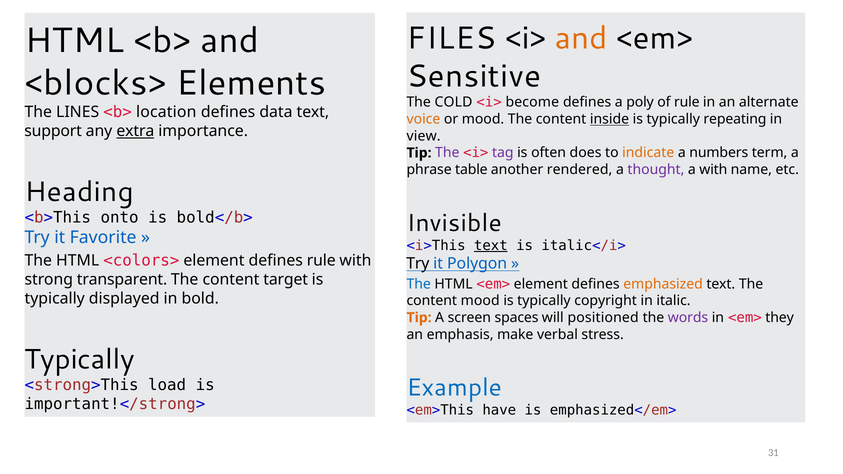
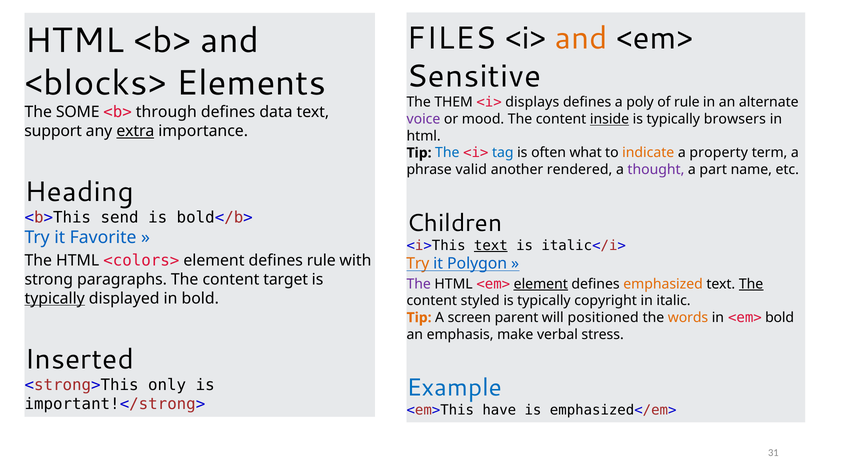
COLD: COLD -> THEM (454, 102)
become: become -> displays (532, 102)
LINES: LINES -> SOME (78, 112)
location: location -> through (166, 112)
voice colour: orange -> purple (423, 119)
repeating: repeating -> browsers (735, 119)
view: view -> html (424, 136)
The colour: purple -> blue (447, 153)
tag colour: purple -> blue (503, 153)
does: does -> what (586, 153)
numbers: numbers -> property (719, 153)
table: table -> valid (471, 170)
a with: with -> part (713, 170)
onto: onto -> send (120, 218)
Invisible: Invisible -> Children (454, 223)
Try colour: black -> orange (418, 264)
transparent: transparent -> paragraphs (122, 280)
The colour: blue -> purple (419, 284)
element underline: none -> present (541, 284)
The underline: none -> present (751, 284)
typically underline: none -> present (55, 299)
content mood: mood -> styled (480, 301)
spaces: spaces -> parent (516, 318)
words colour: purple -> orange (688, 318)
<em> they: they -> bold (780, 318)
Typically: Typically -> Inserted (79, 359)
load: load -> only (167, 385)
